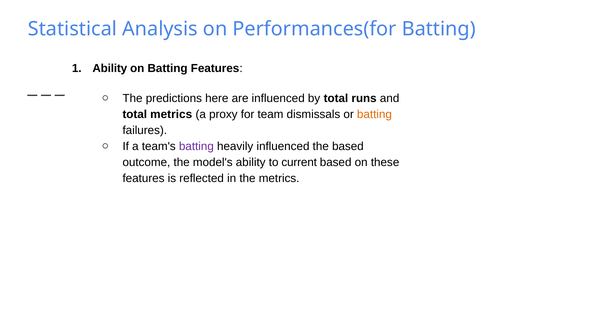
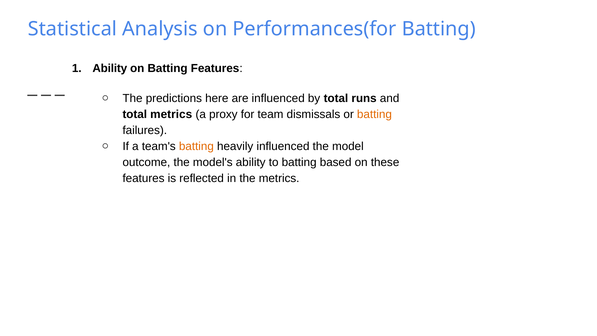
batting colour: purple -> orange (196, 146)
the based: based -> model (348, 146)
to current: current -> batting (299, 162)
